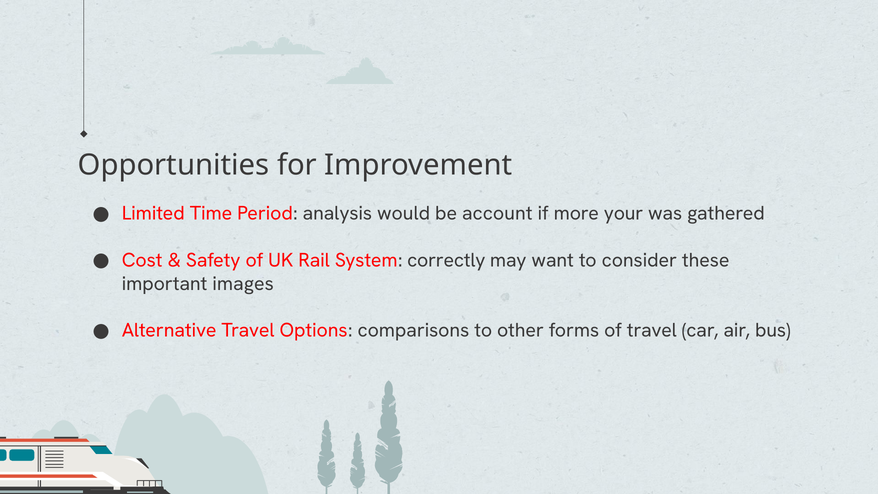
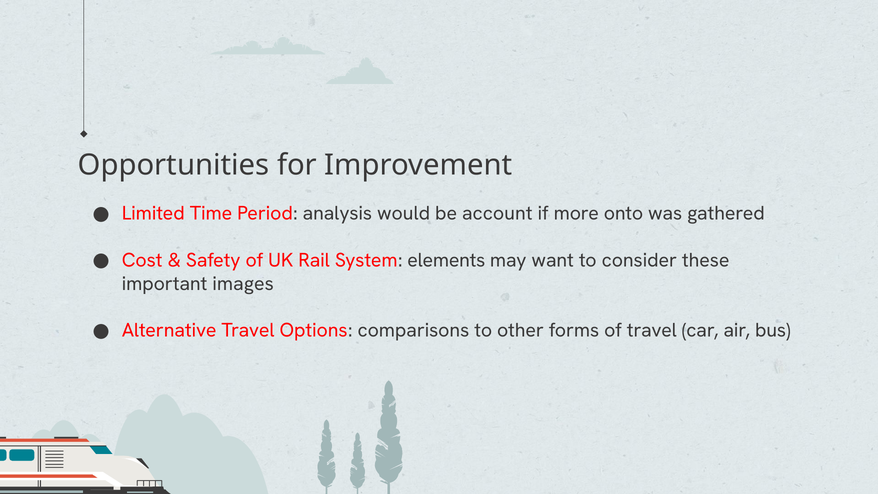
your: your -> onto (624, 213)
correctly: correctly -> elements (446, 260)
